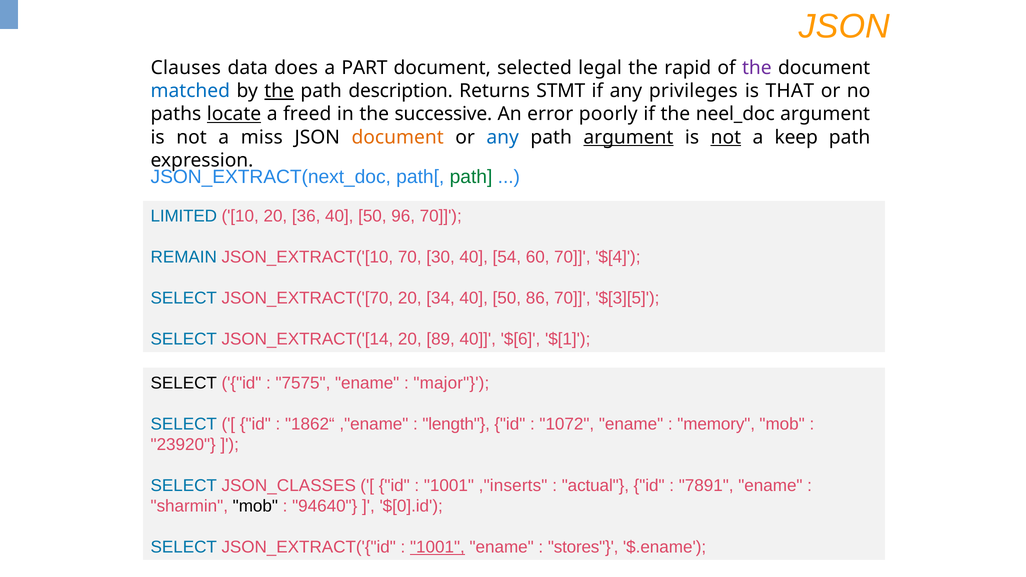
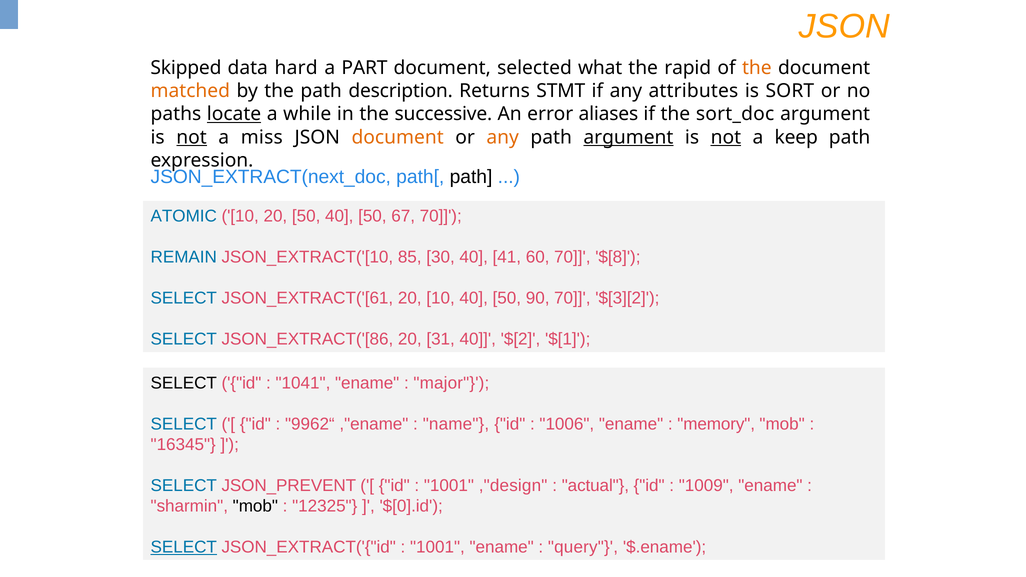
Clauses: Clauses -> Skipped (186, 68)
does: does -> hard (296, 68)
legal: legal -> what (600, 68)
the colour: purple -> orange (757, 68)
matched colour: blue -> orange (190, 91)
the underline: present -> none (279, 91)
privileges: privileges -> attributes (693, 91)
THAT: THAT -> SORT (790, 91)
freed: freed -> while (307, 114)
poorly: poorly -> aliases (608, 114)
neel_doc: neel_doc -> sort_doc (735, 114)
not underline: none -> present (192, 137)
any colour: blue -> orange (503, 137)
path colour: green -> black (471, 177)
LIMITED: LIMITED -> ATOMIC (184, 216)
20 36: 36 -> 50 (306, 216)
96: 96 -> 67 (403, 216)
JSON_EXTRACT('[10 70: 70 -> 85 (410, 257)
54: 54 -> 41 (507, 257)
$[4: $[4 -> $[8 (618, 257)
JSON_EXTRACT('[70: JSON_EXTRACT('[70 -> JSON_EXTRACT('[61 (307, 298)
20 34: 34 -> 10 (441, 298)
86: 86 -> 90 (538, 298)
$[3][5: $[3][5 -> $[3][2 (627, 298)
JSON_EXTRACT('[14: JSON_EXTRACT('[14 -> JSON_EXTRACT('[86 (307, 339)
89: 89 -> 31 (441, 339)
$[6: $[6 -> $[2 (520, 339)
7575: 7575 -> 1041 (303, 383)
1862“: 1862“ -> 9962“ (310, 424)
length: length -> name (456, 424)
1072: 1072 -> 1006 (567, 424)
23920: 23920 -> 16345 (183, 445)
JSON_CLASSES: JSON_CLASSES -> JSON_PREVENT (289, 486)
,"inserts: ,"inserts -> ,"design (513, 486)
7891: 7891 -> 1009 (706, 486)
94640: 94640 -> 12325 (325, 506)
SELECT underline: none -> present (184, 547)
1001 underline: present -> none (437, 547)
stores: stores -> query (583, 547)
